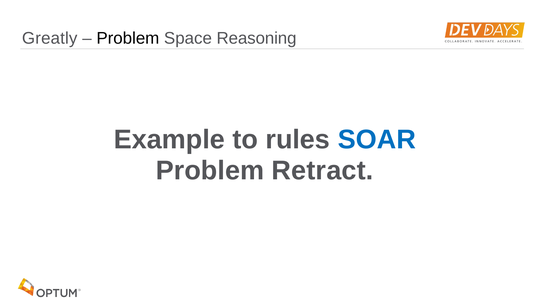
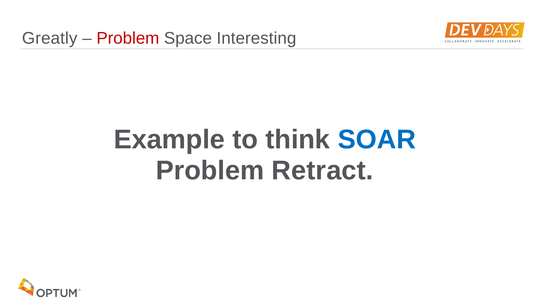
Problem colour: black -> red (128, 38)
Reasoning: Reasoning -> Interesting (256, 38)
rules: rules -> think (298, 140)
